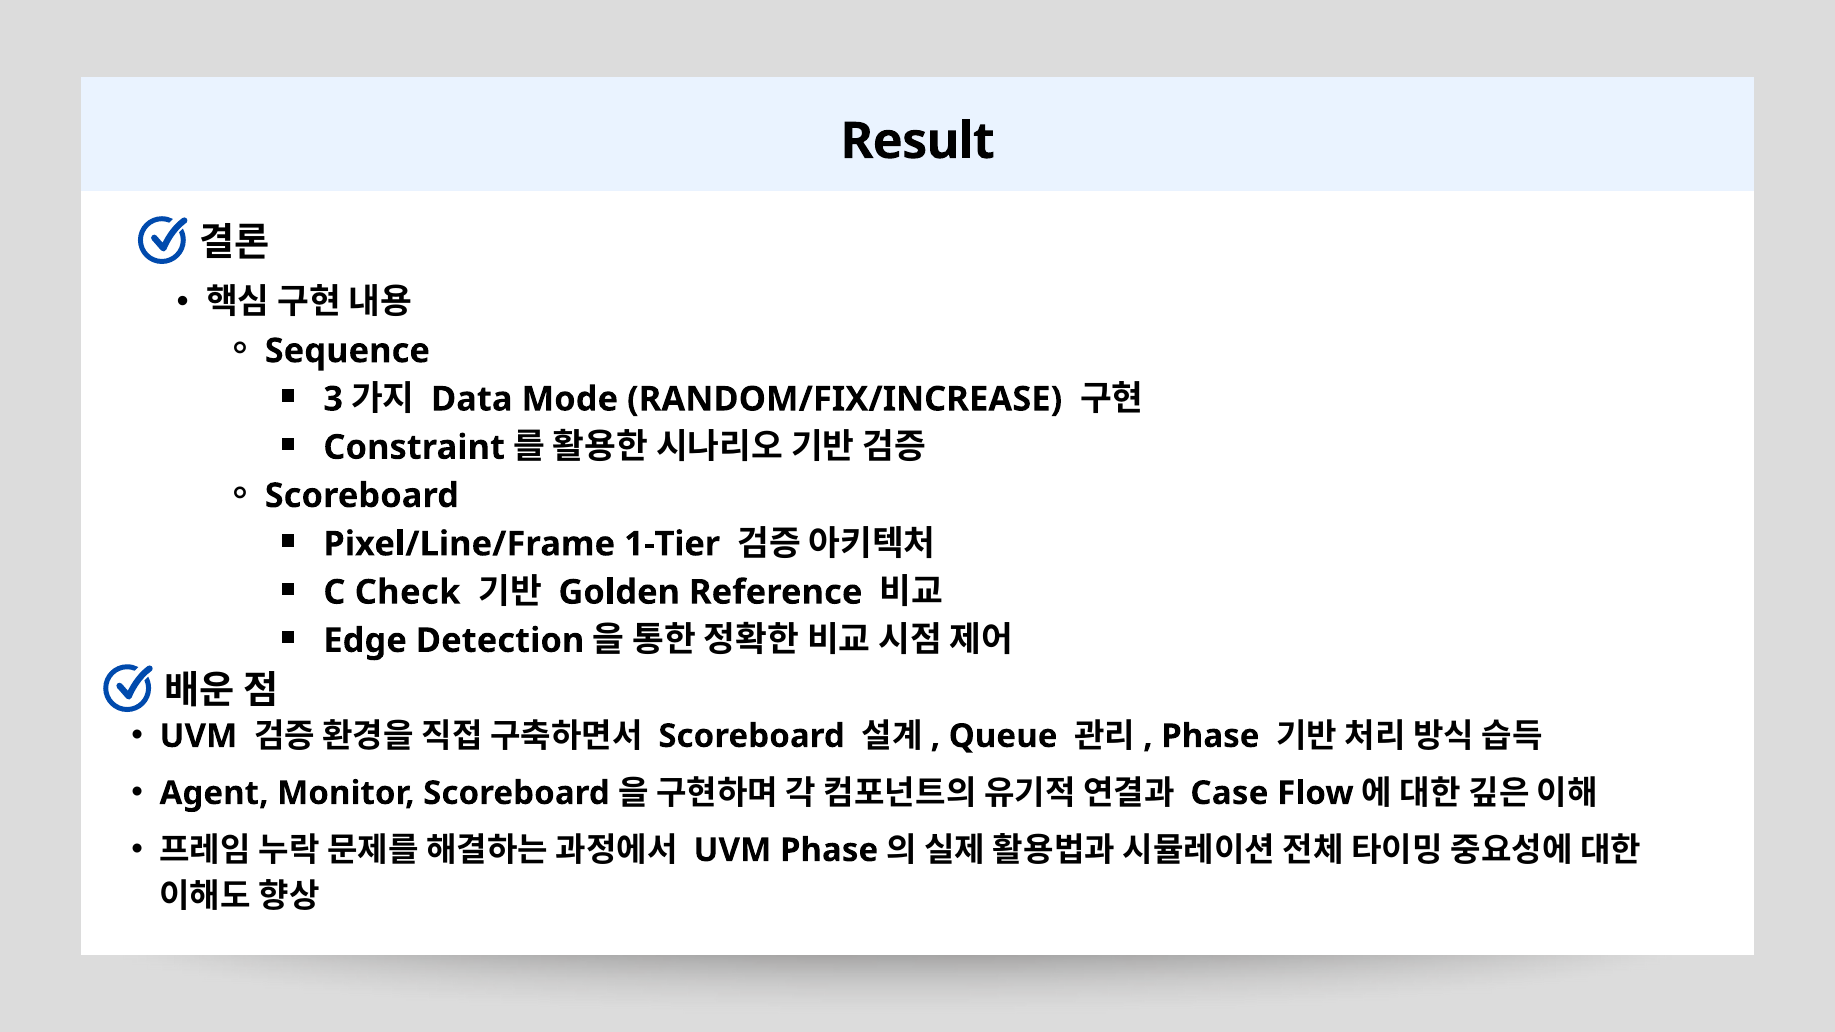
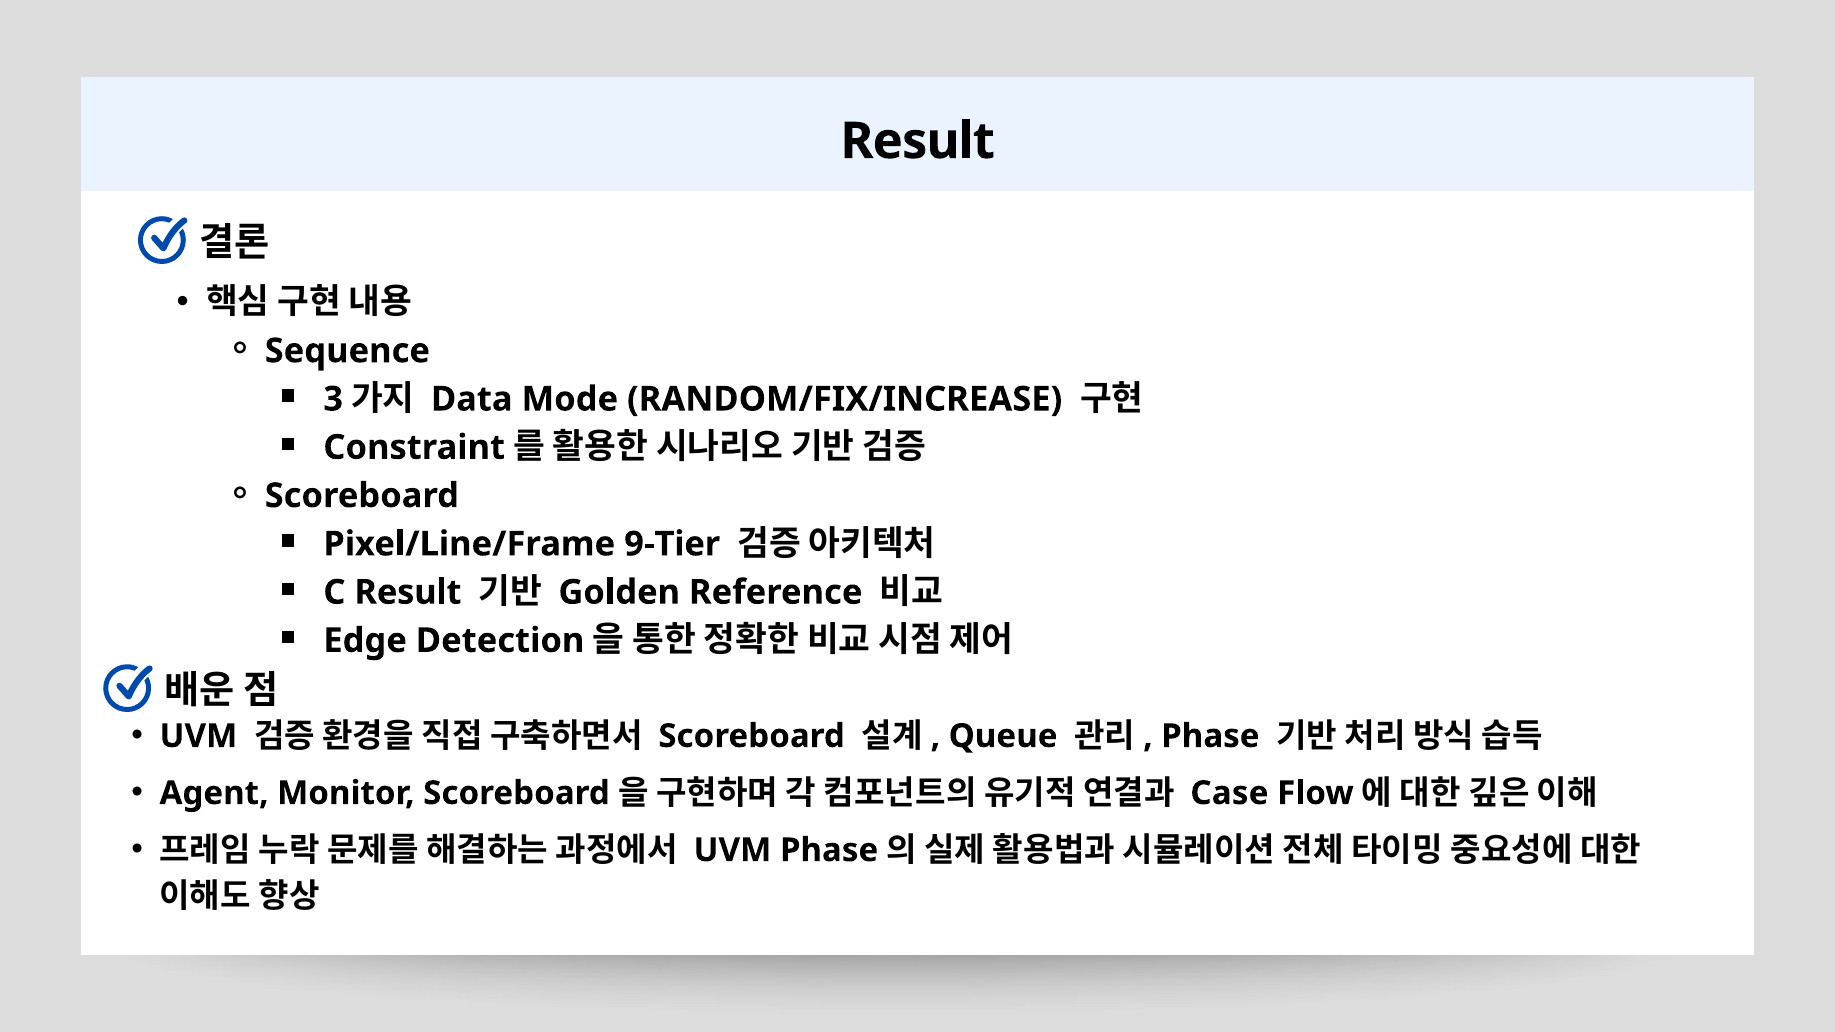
1-Tier: 1-Tier -> 9-Tier (672, 544)
C Check: Check -> Result (408, 592)
